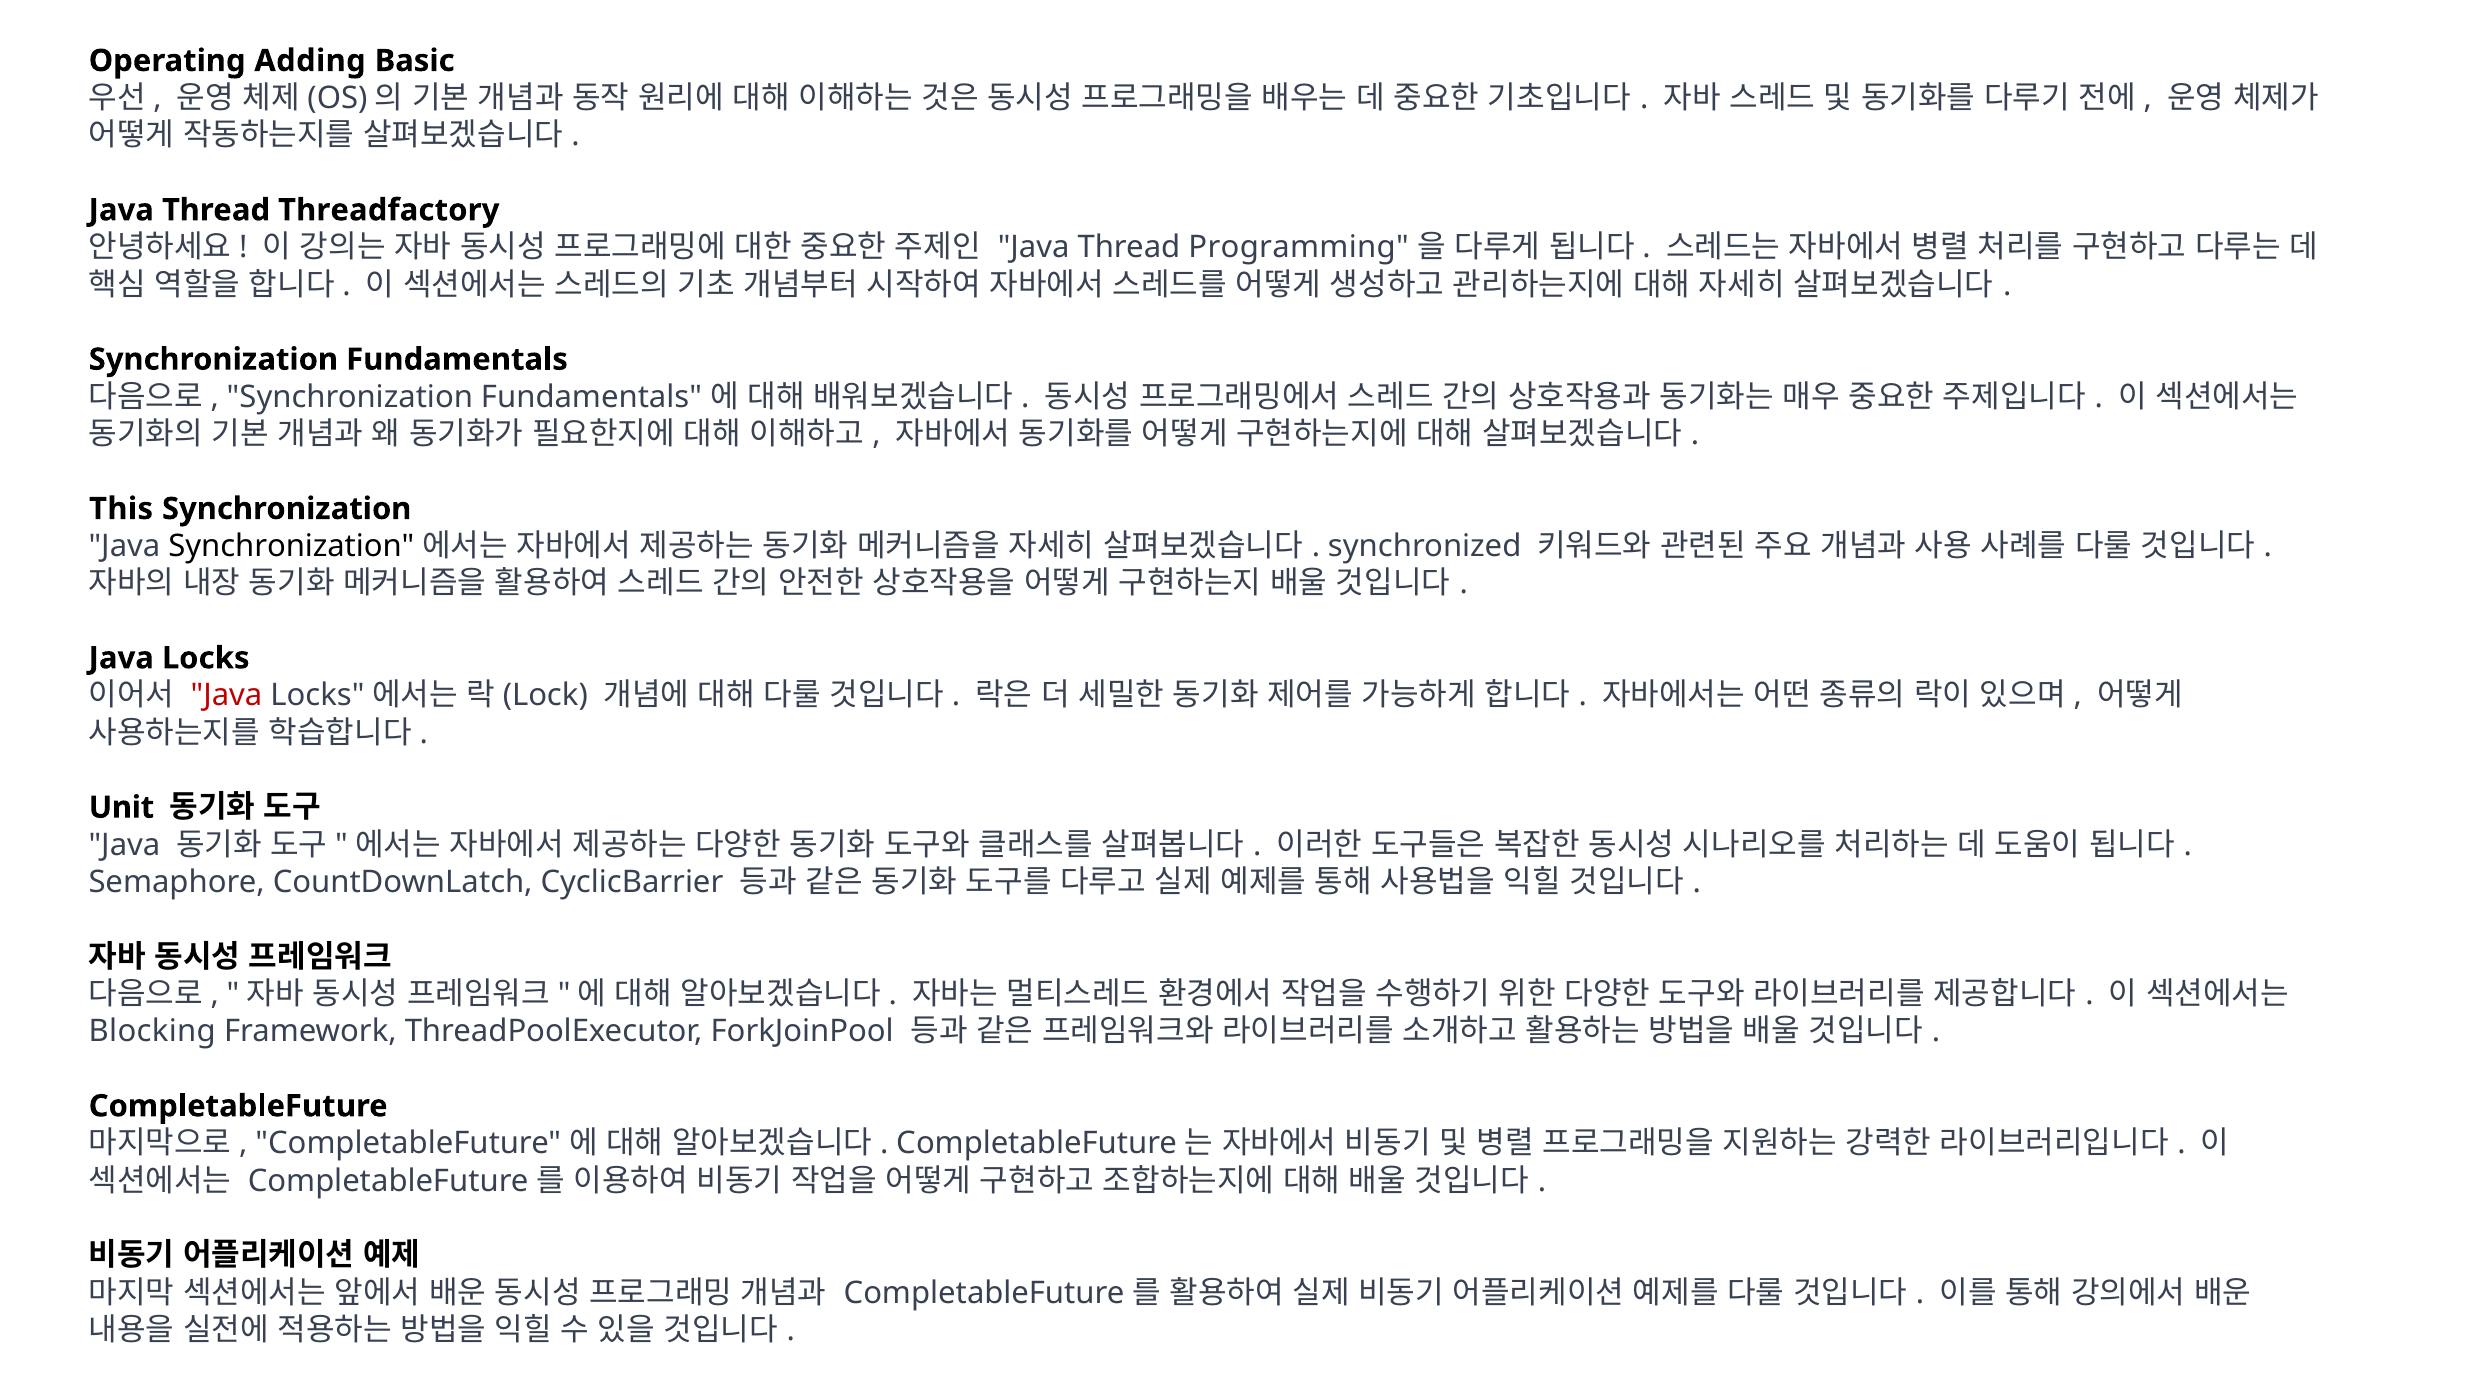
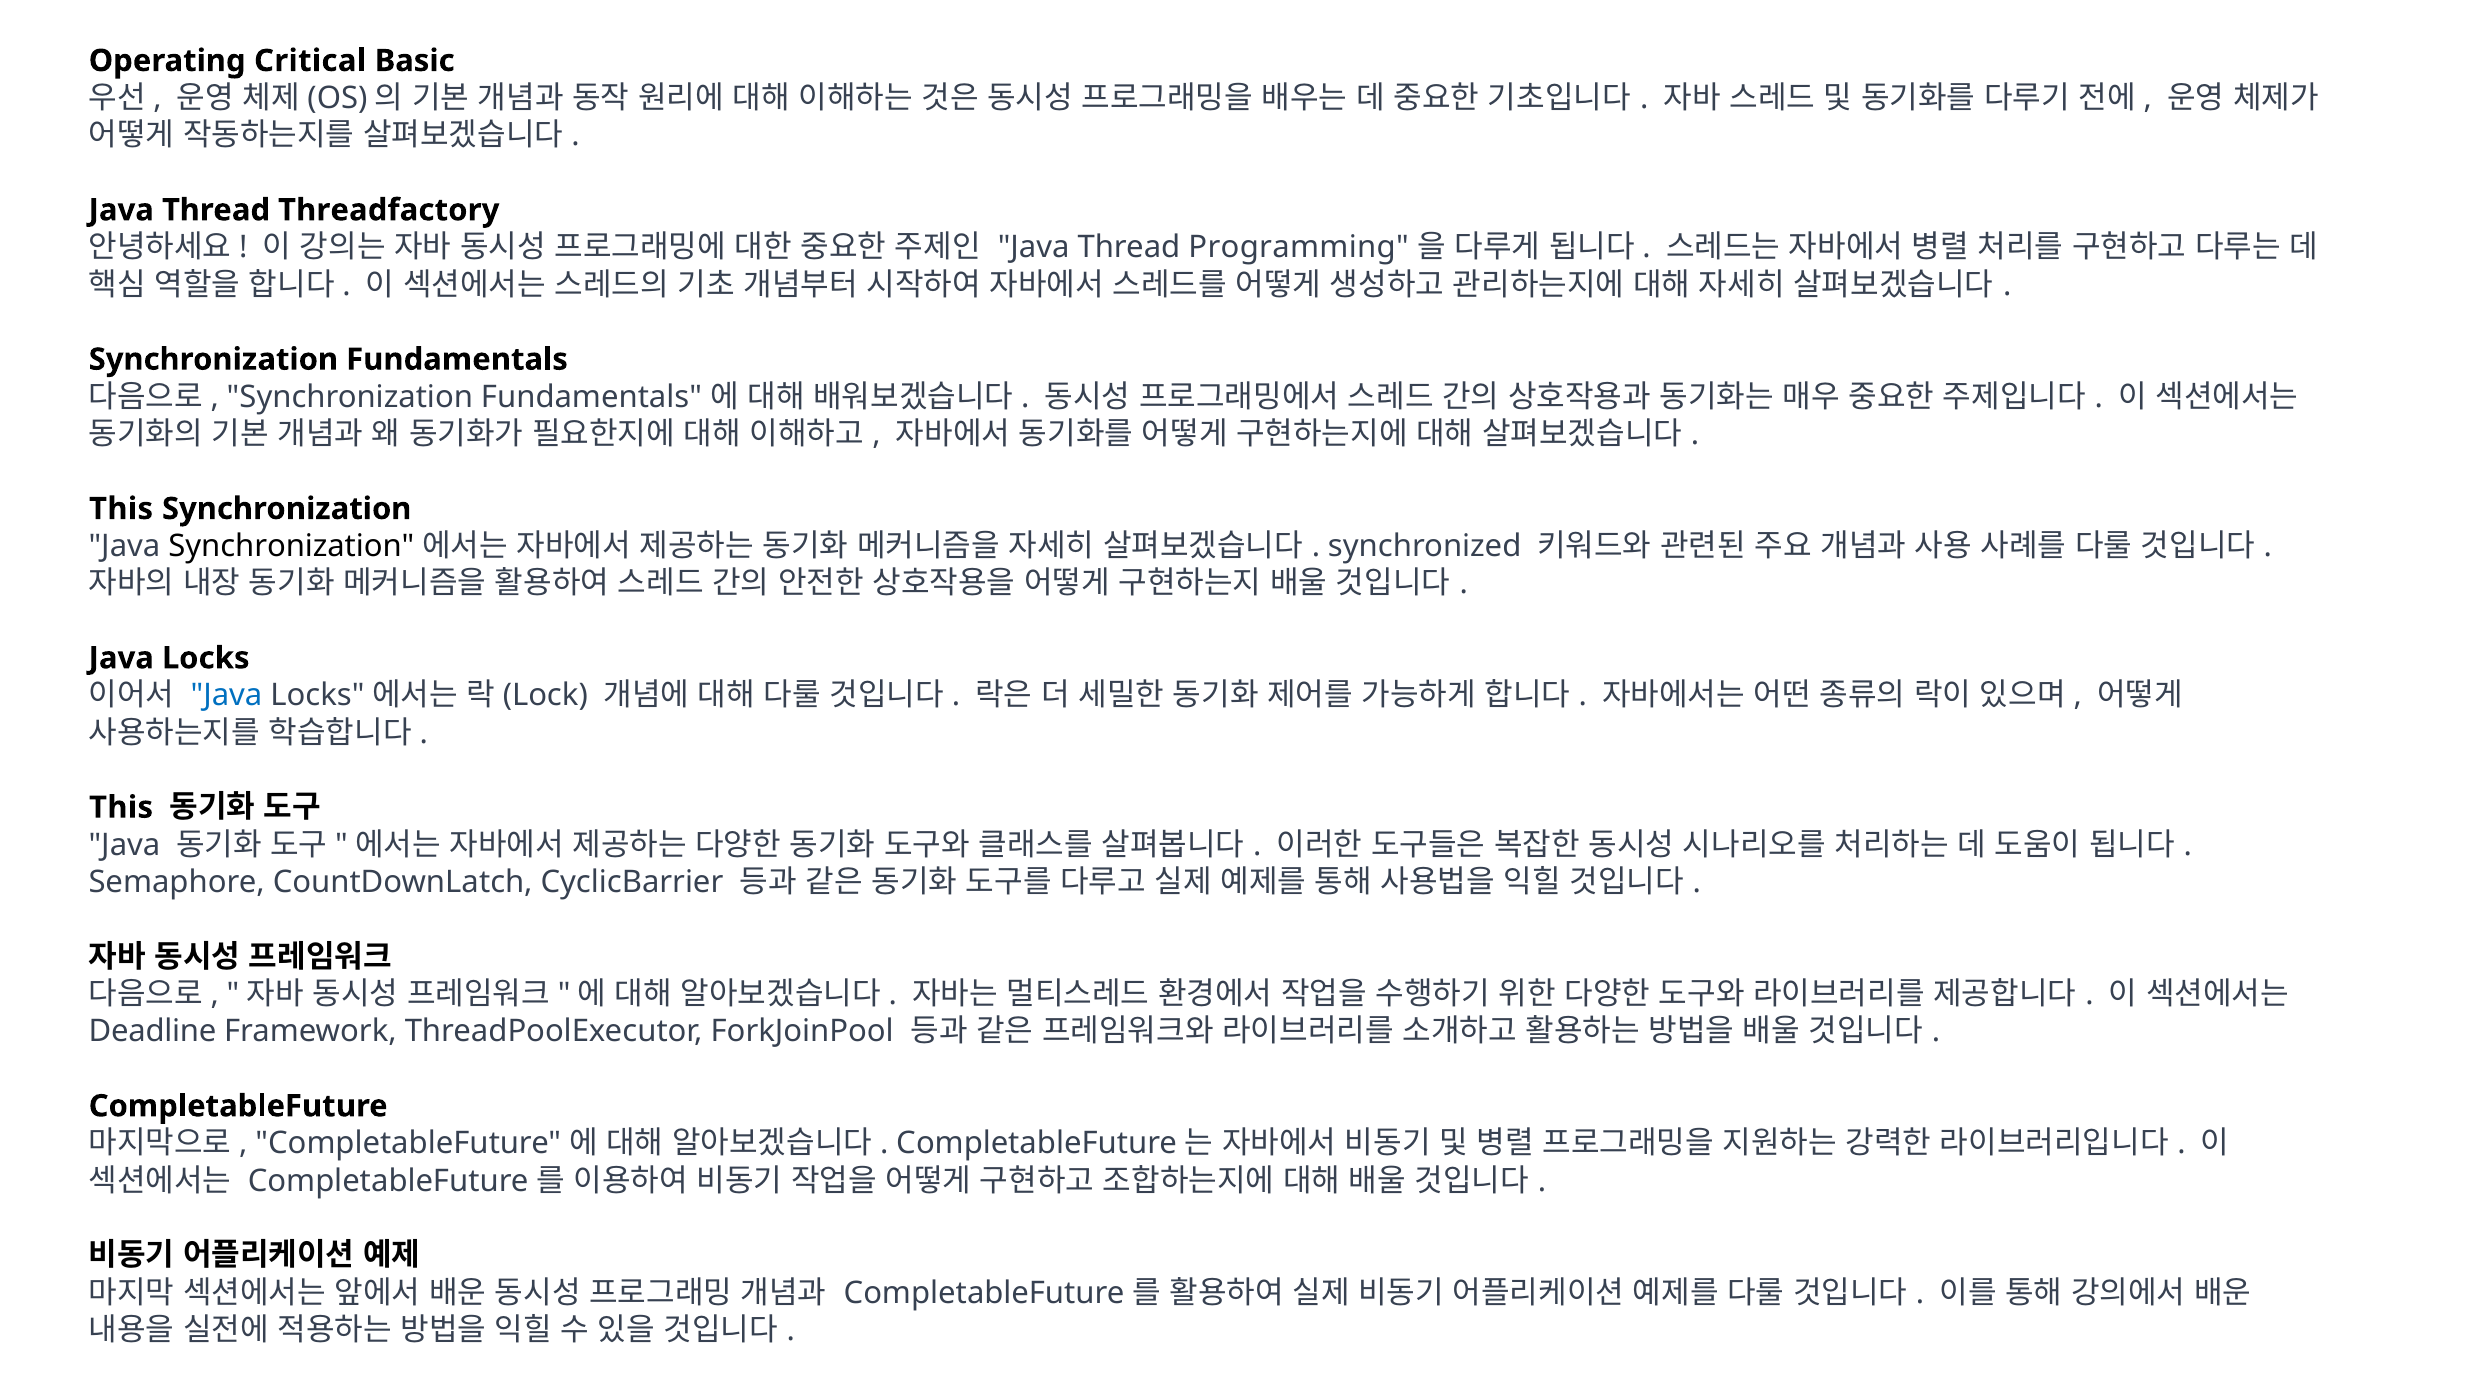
Adding: Adding -> Critical (310, 61)
Java colour: red -> blue (227, 695)
Unit: Unit -> This (121, 807)
Blocking: Blocking -> Deadline (153, 1031)
